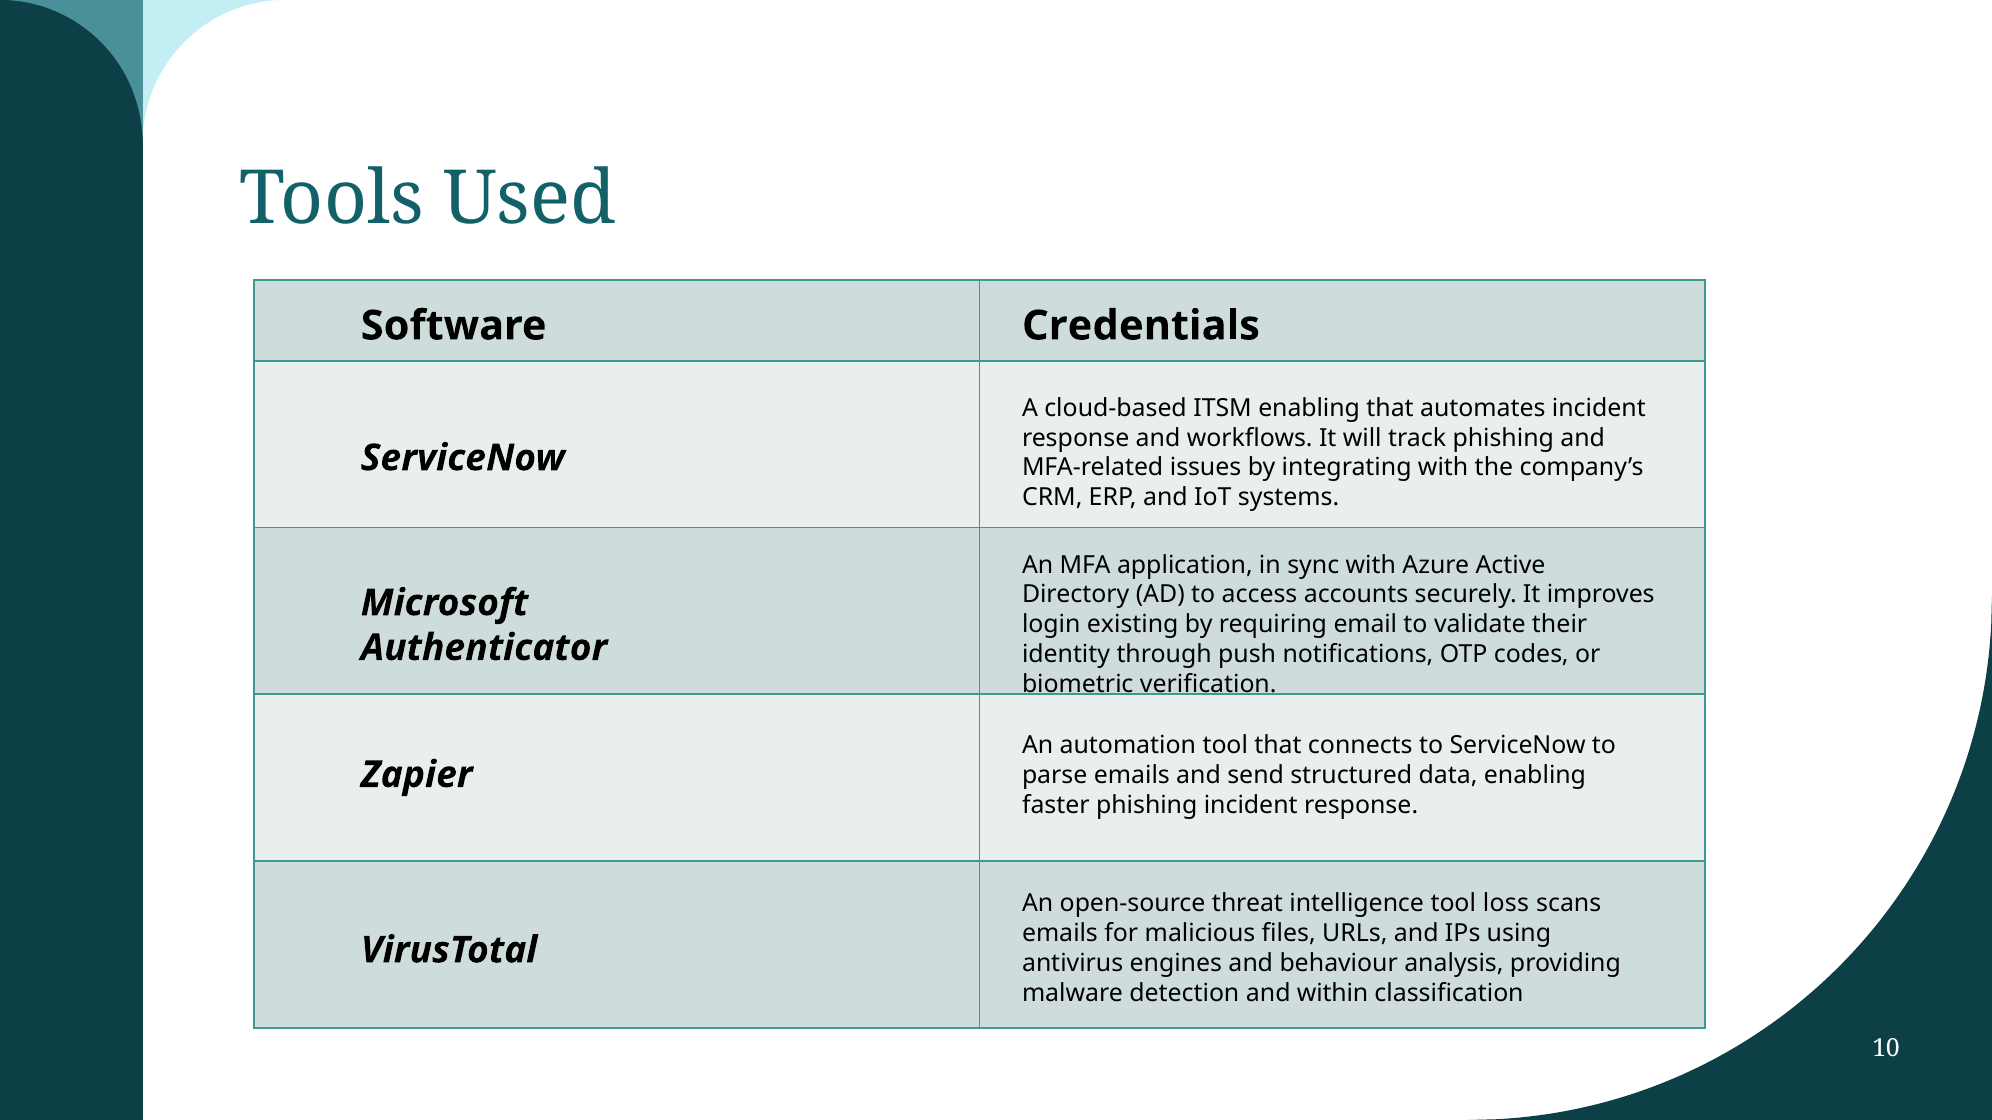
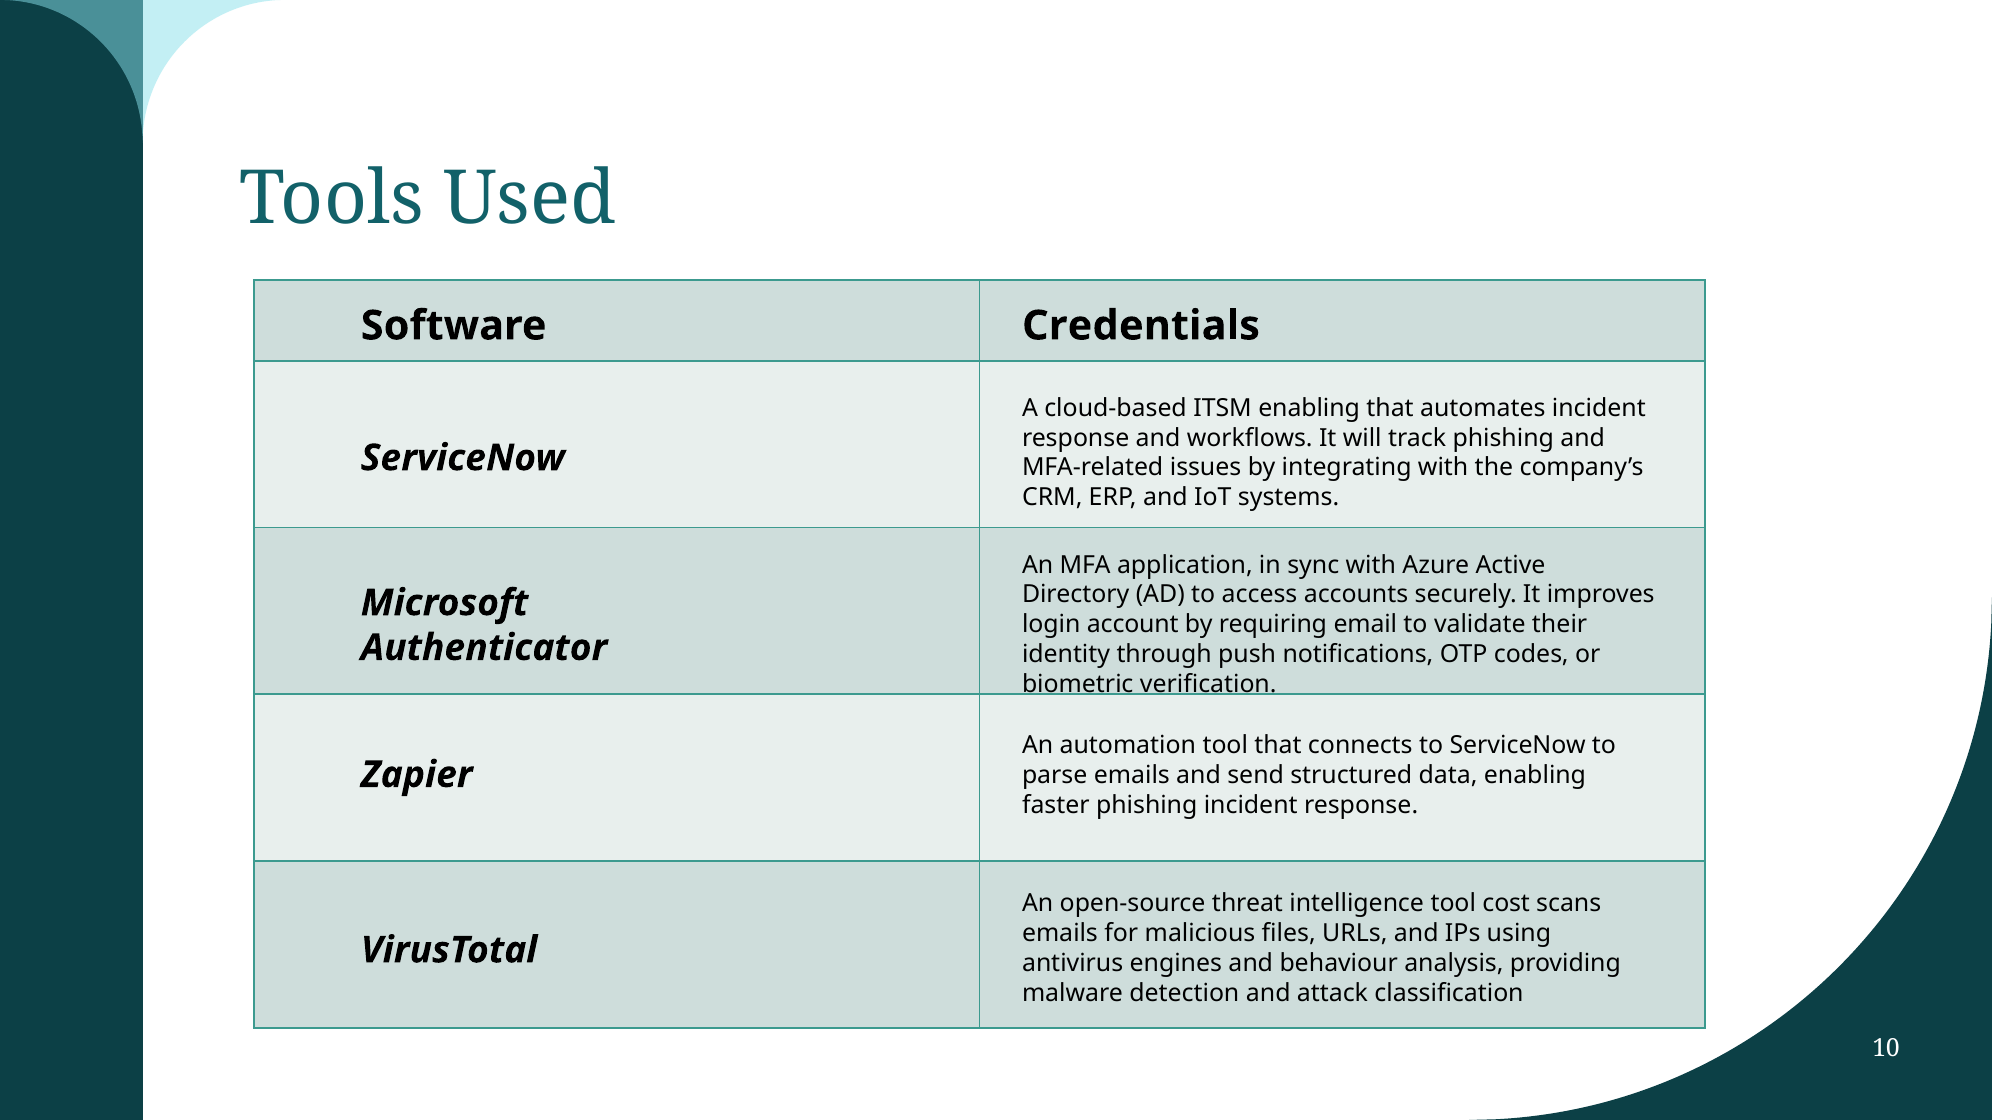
existing: existing -> account (1133, 625)
loss: loss -> cost (1506, 904)
within: within -> attack (1332, 994)
